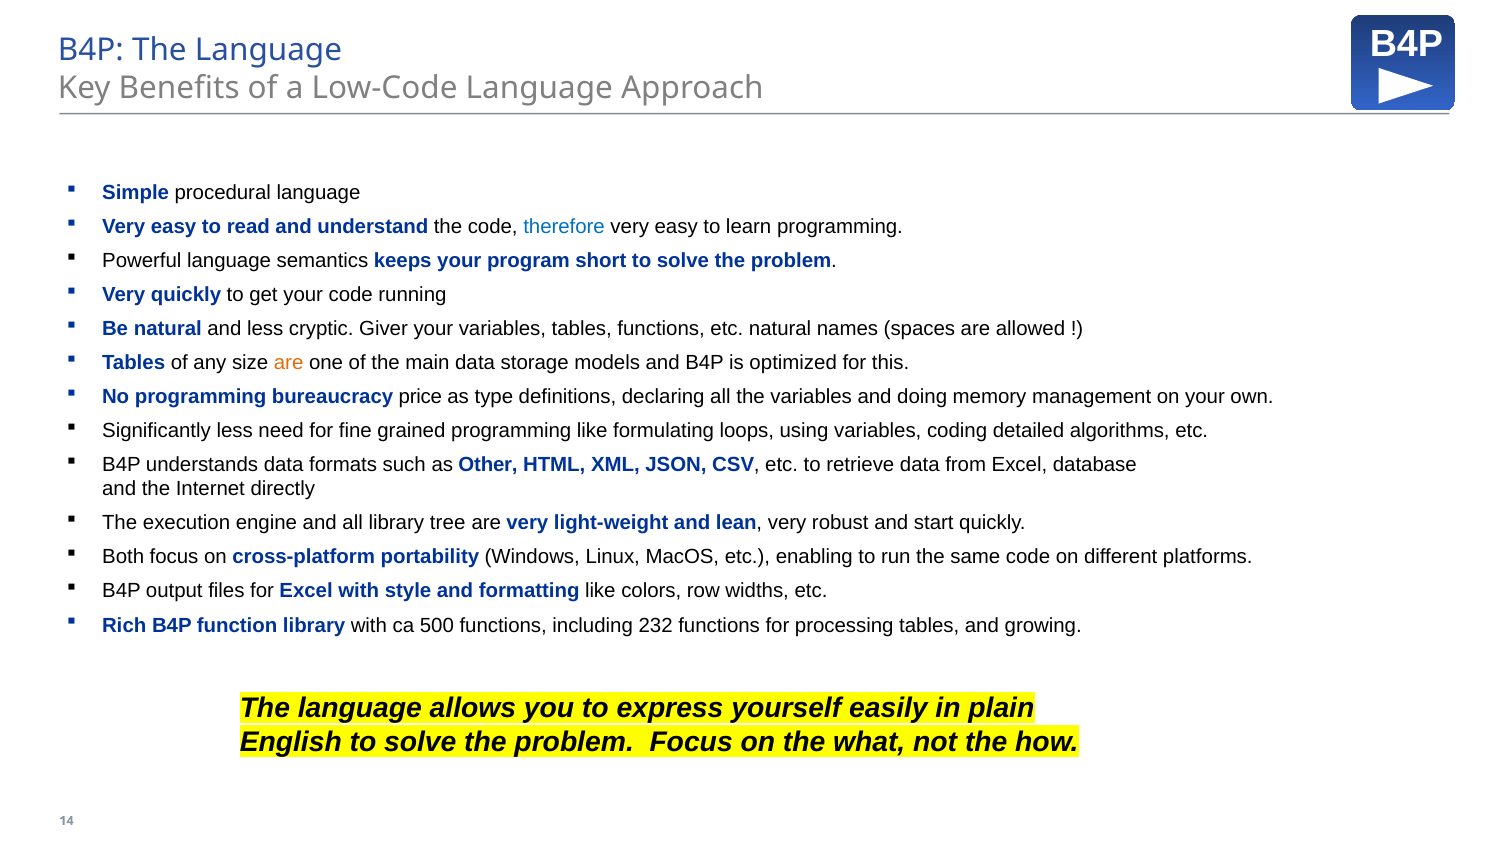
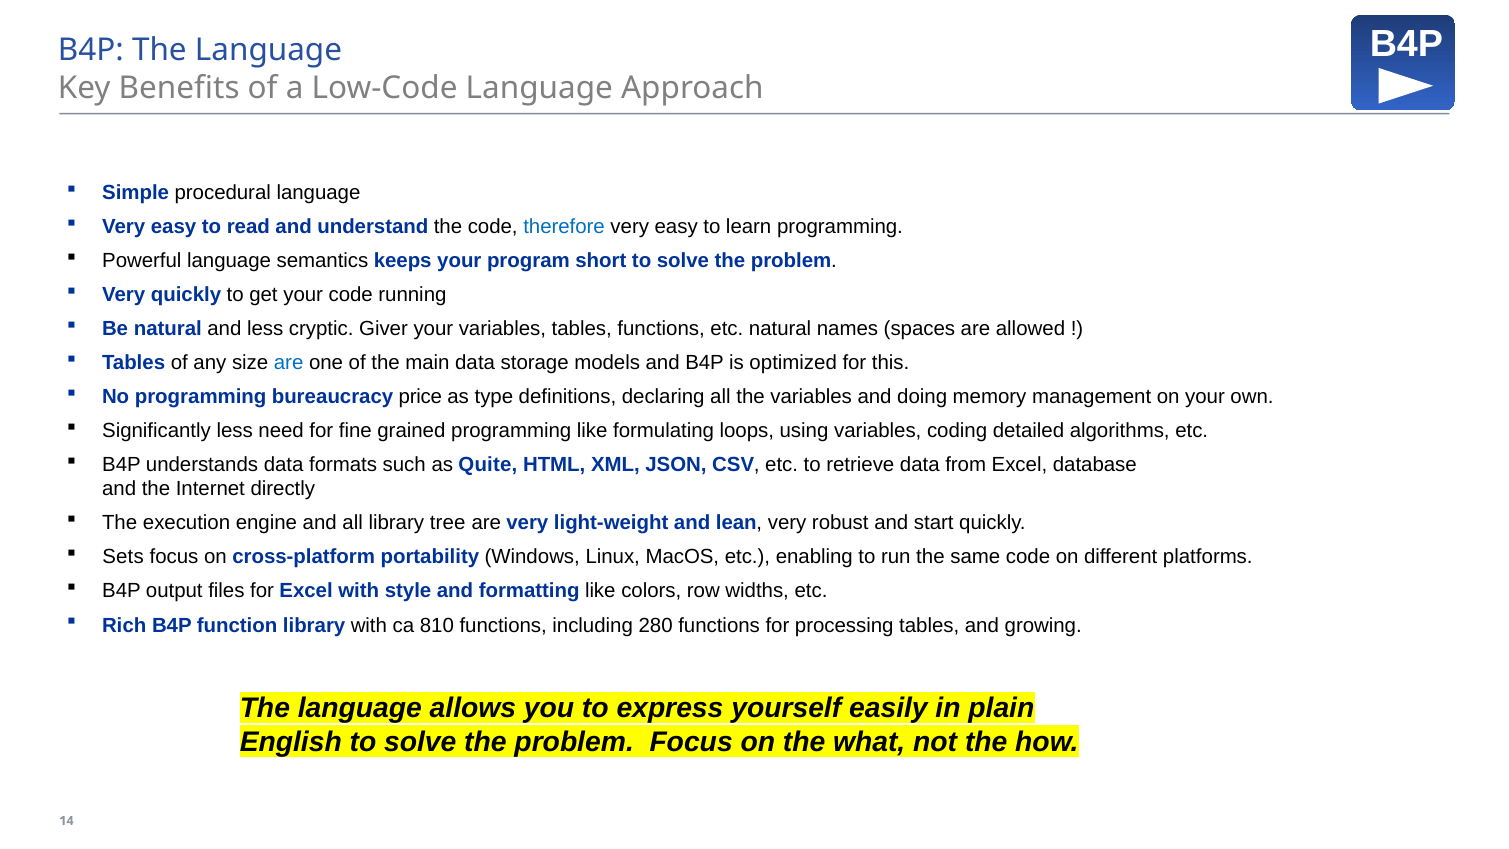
are colour: orange -> blue (289, 363)
Other: Other -> Quite (488, 465)
Both: Both -> Sets (123, 557)
500: 500 -> 810 (437, 625)
232: 232 -> 280 (656, 625)
